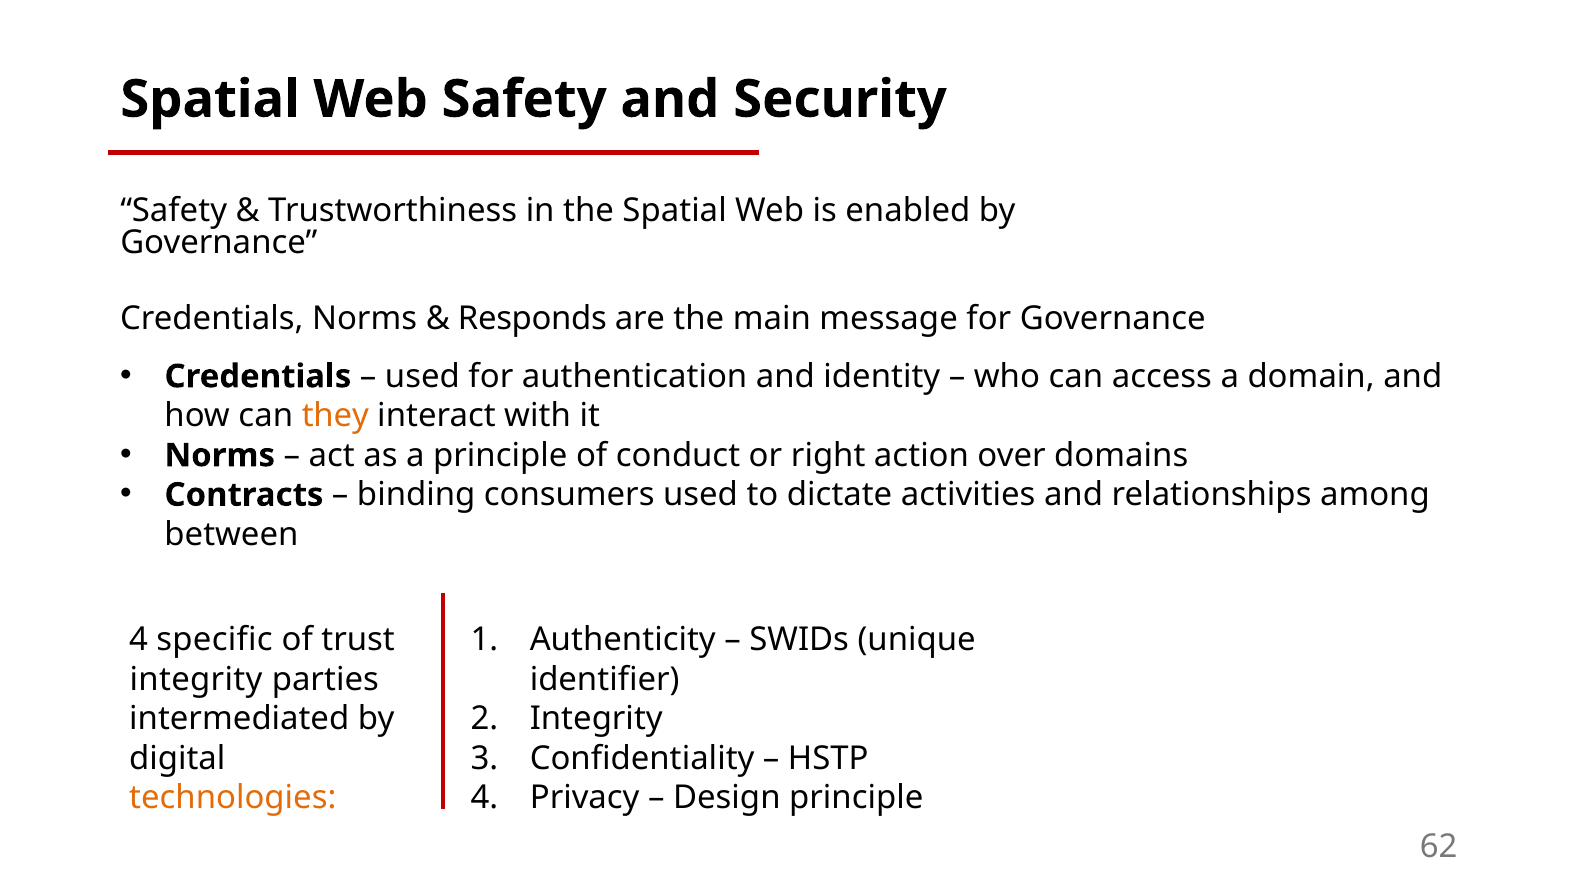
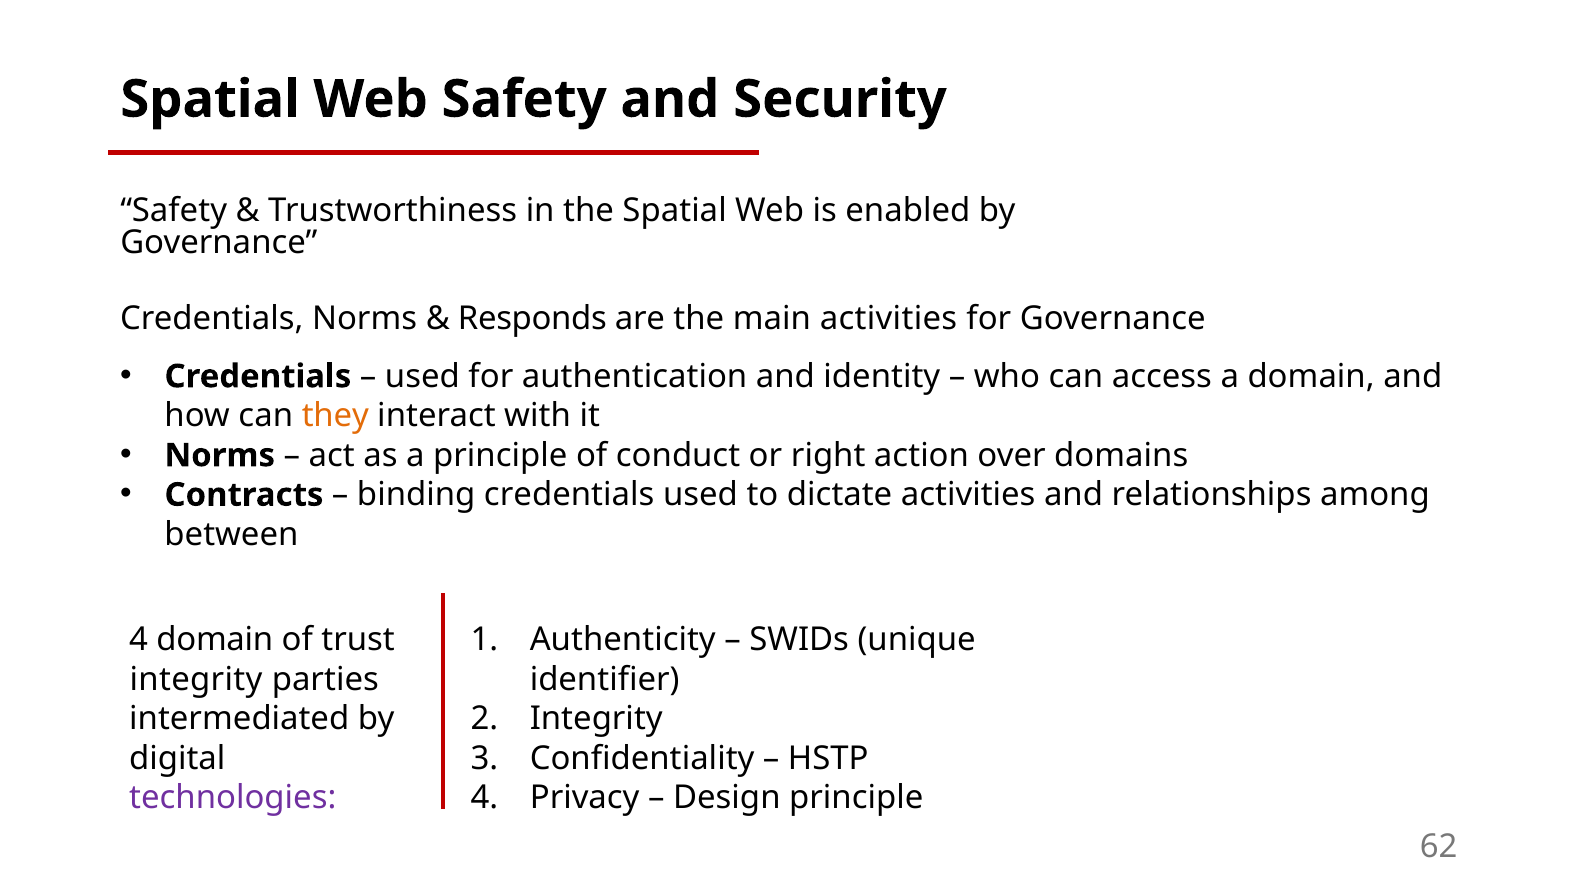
main message: message -> activities (888, 318)
binding consumers: consumers -> credentials (569, 495)
4 specific: specific -> domain (215, 640)
technologies colour: orange -> purple (233, 798)
